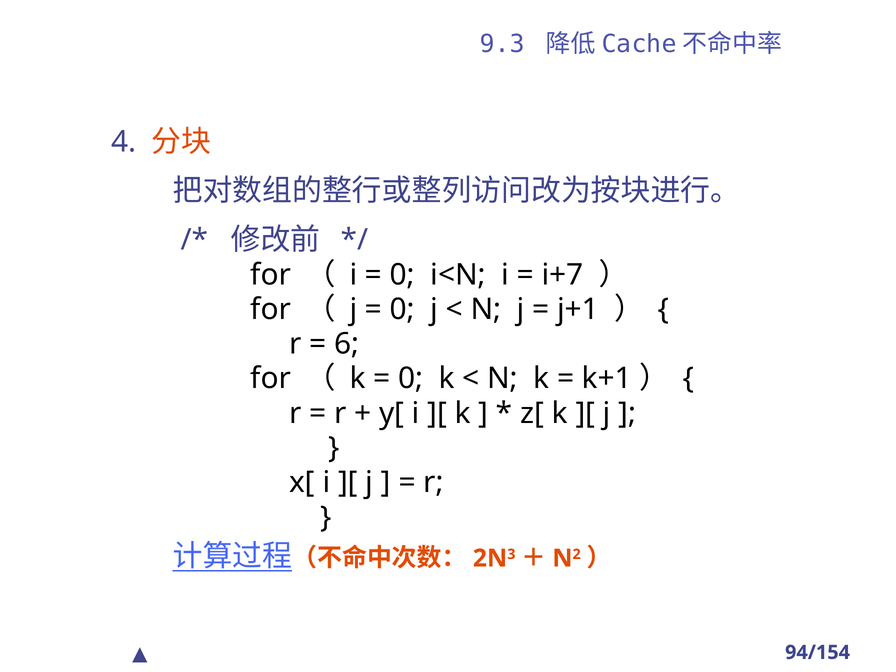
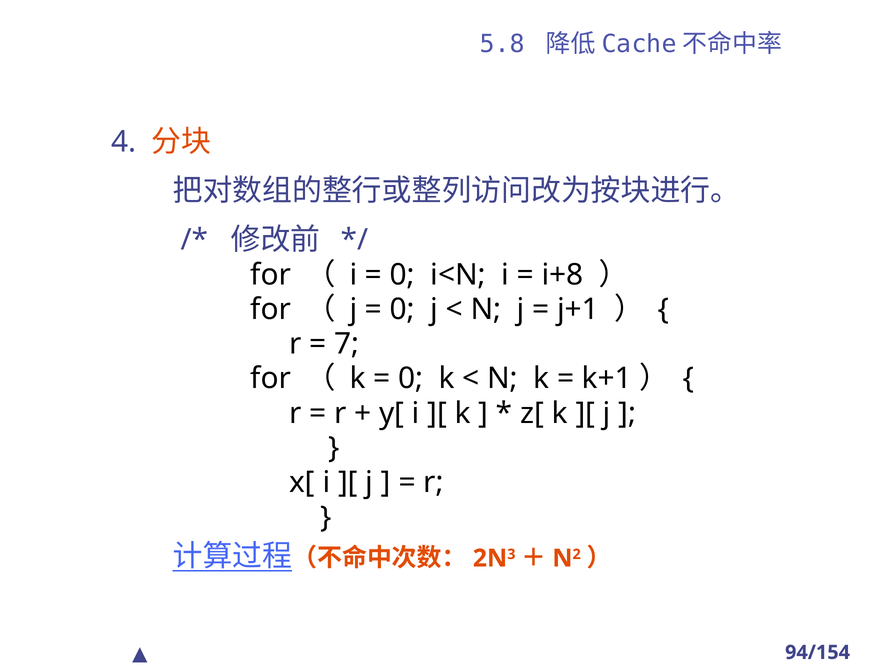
9.3: 9.3 -> 5.8 (502, 44)
i+7: i+7 -> i+8 (563, 275)
6: 6 -> 7 (347, 344)
